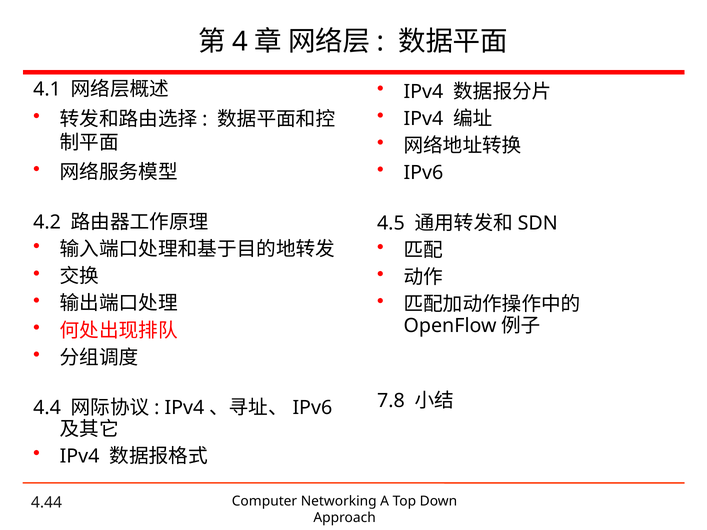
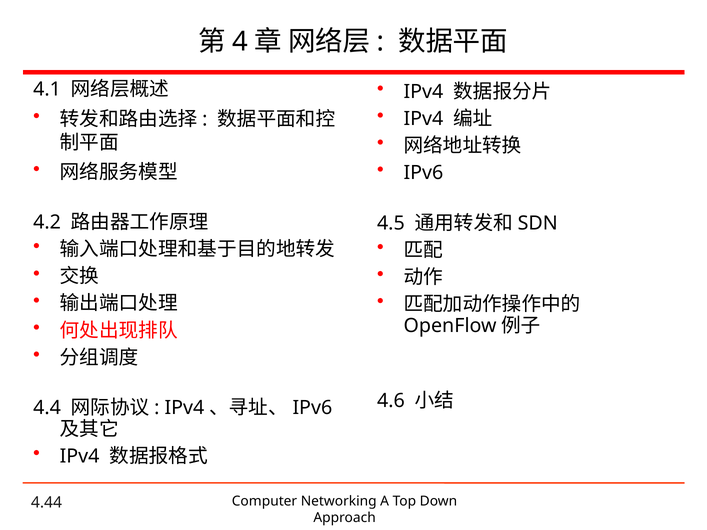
7.8: 7.8 -> 4.6 (391, 401)
